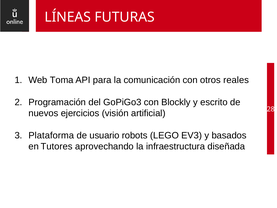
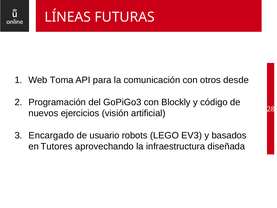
reales: reales -> desde (236, 80)
escrito: escrito -> código (214, 102)
Plataforma: Plataforma -> Encargado (51, 135)
